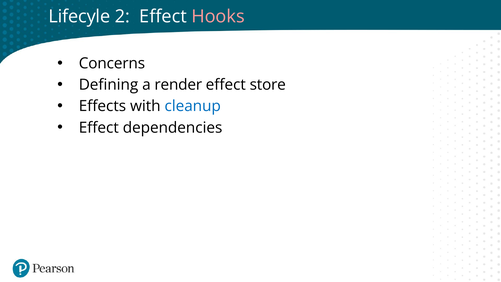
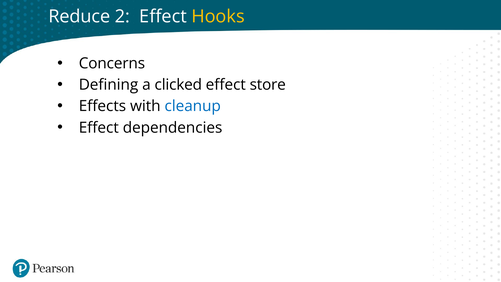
Lifecyle: Lifecyle -> Reduce (79, 17)
Hooks colour: pink -> yellow (218, 17)
render: render -> clicked (178, 85)
